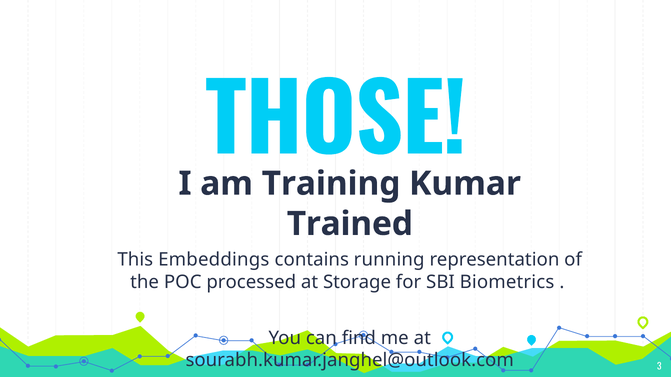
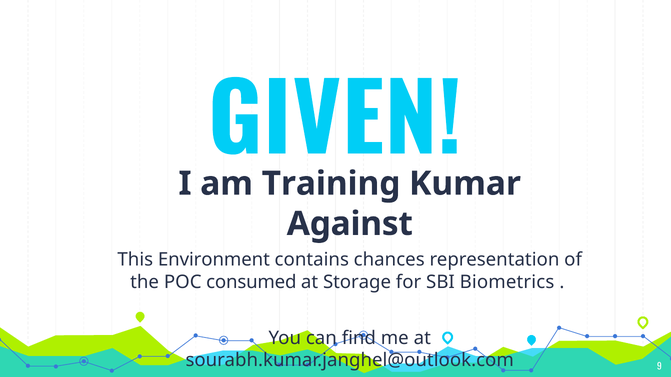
THOSE: THOSE -> GIVEN (335, 123)
Trained: Trained -> Against (350, 224)
Embeddings: Embeddings -> Environment (214, 260)
running: running -> chances (389, 260)
processed: processed -> consumed (251, 282)
3: 3 -> 9 (659, 367)
